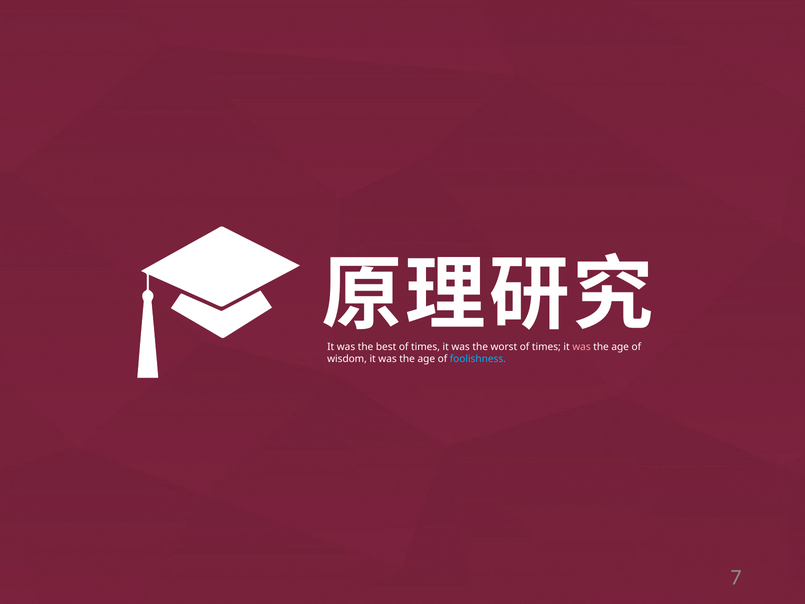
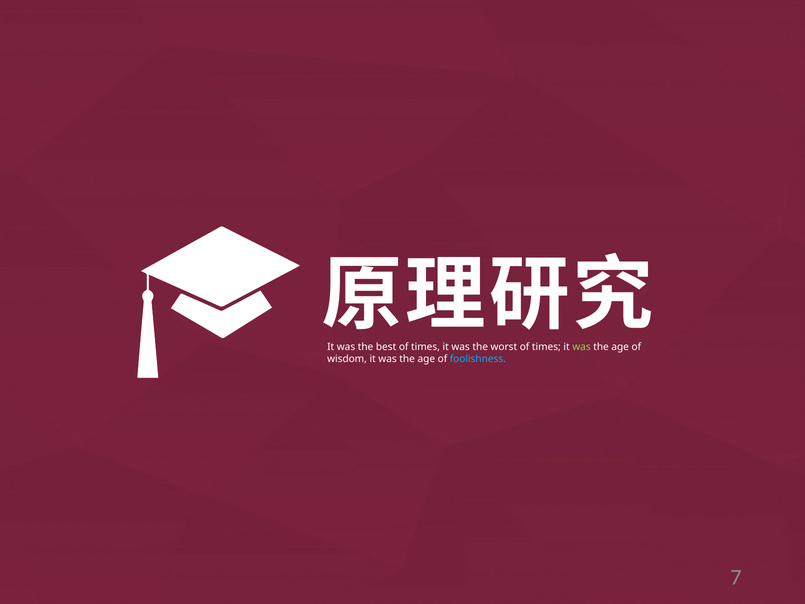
was colour: pink -> light green (582, 347)
